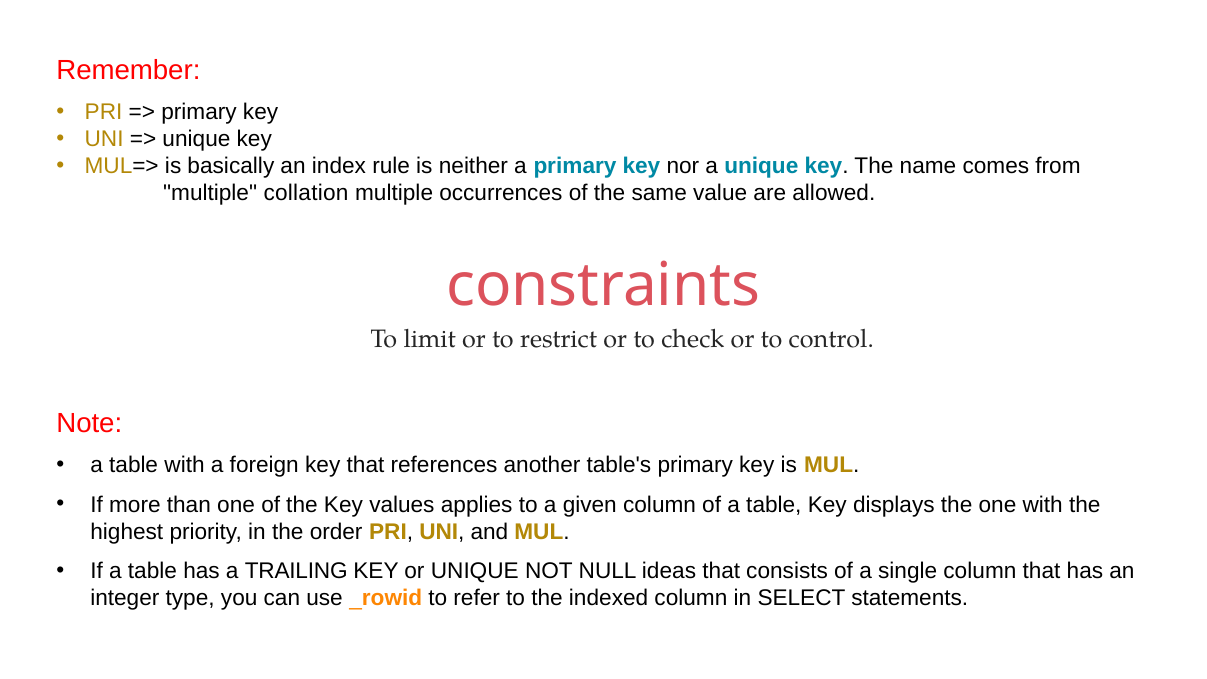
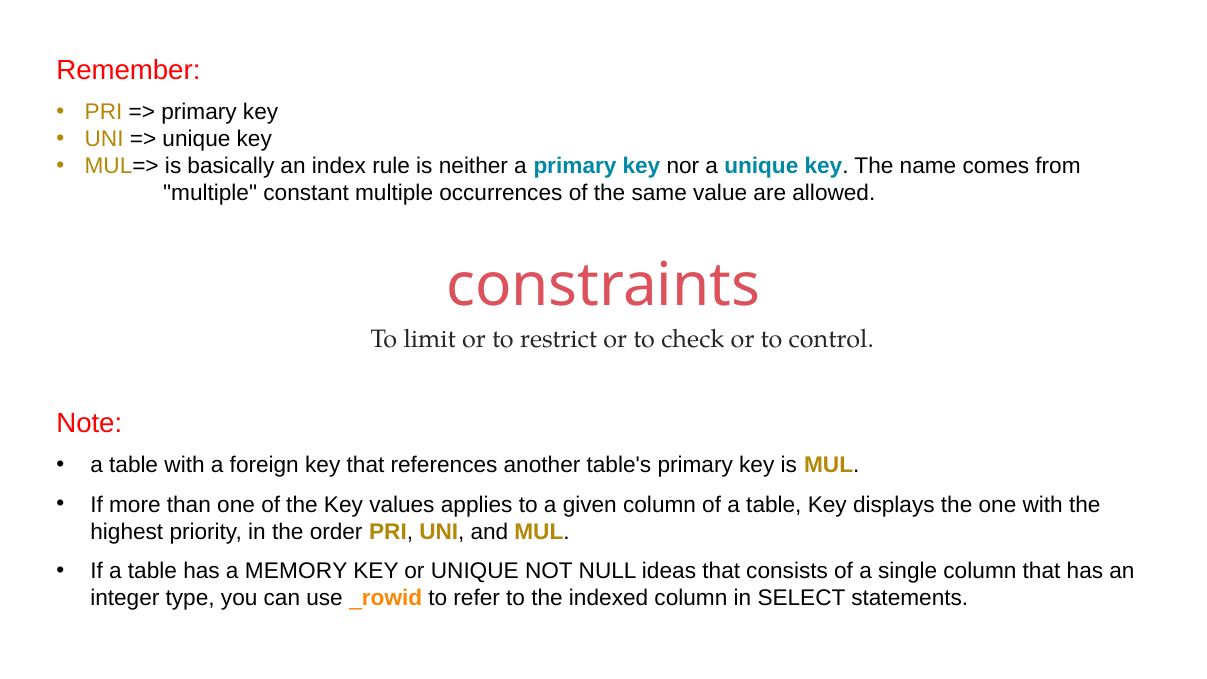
collation: collation -> constant (306, 194)
TRAILING: TRAILING -> MEMORY (296, 571)
